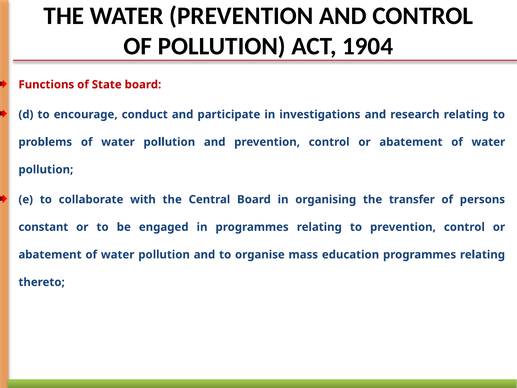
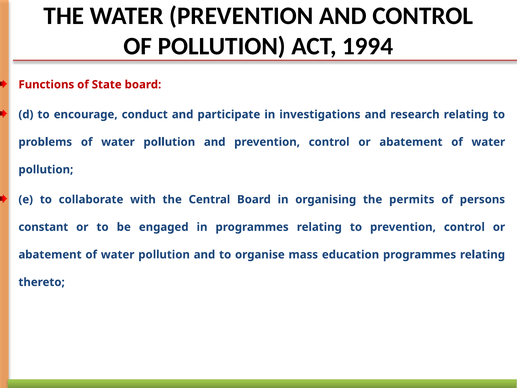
1904: 1904 -> 1994 (368, 46)
transfer: transfer -> permits (412, 199)
